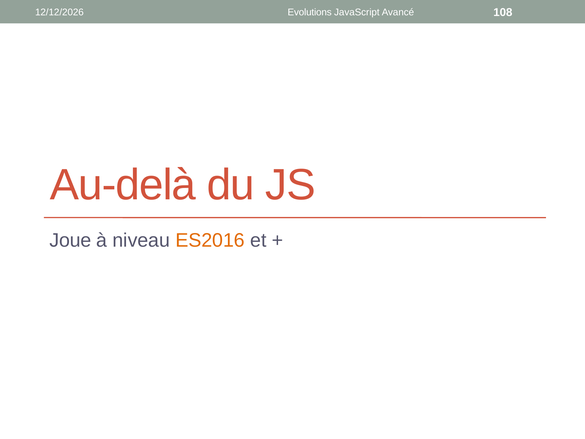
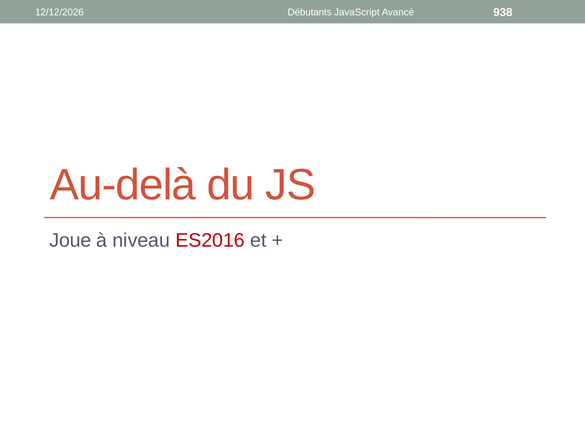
Evolutions: Evolutions -> Débutants (310, 12)
108: 108 -> 938 (503, 12)
ES2016 colour: orange -> red (210, 240)
